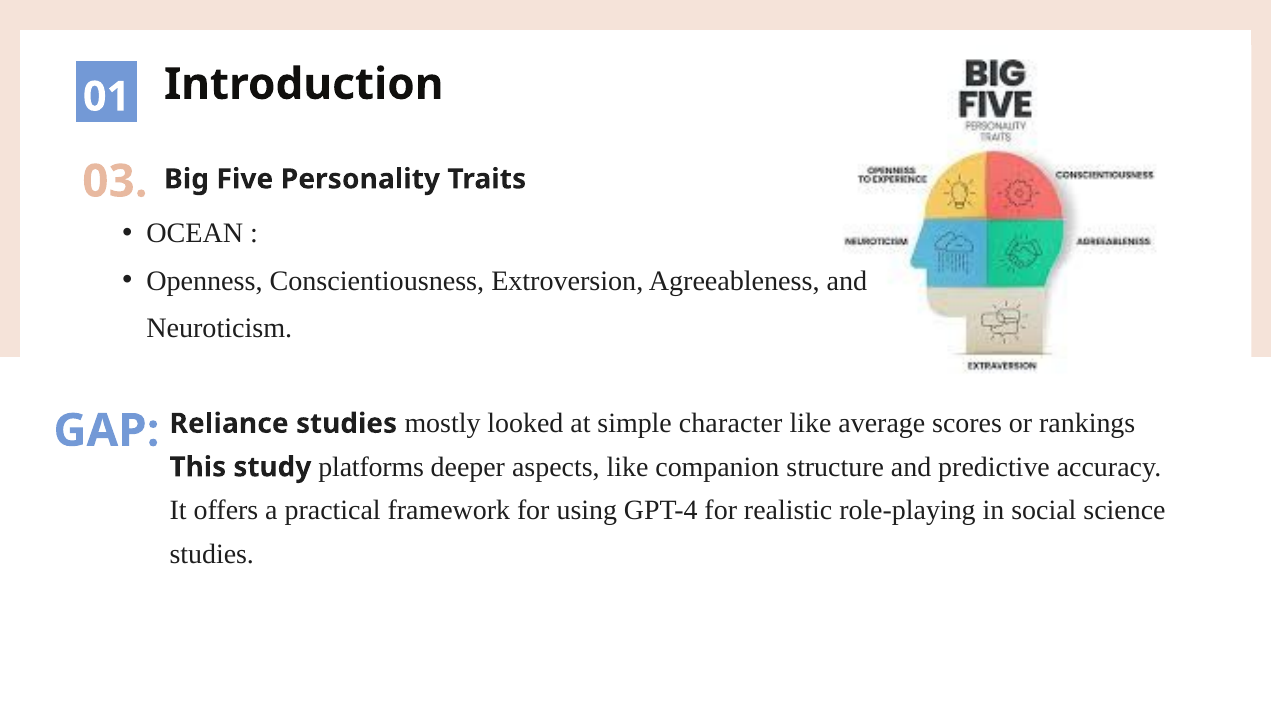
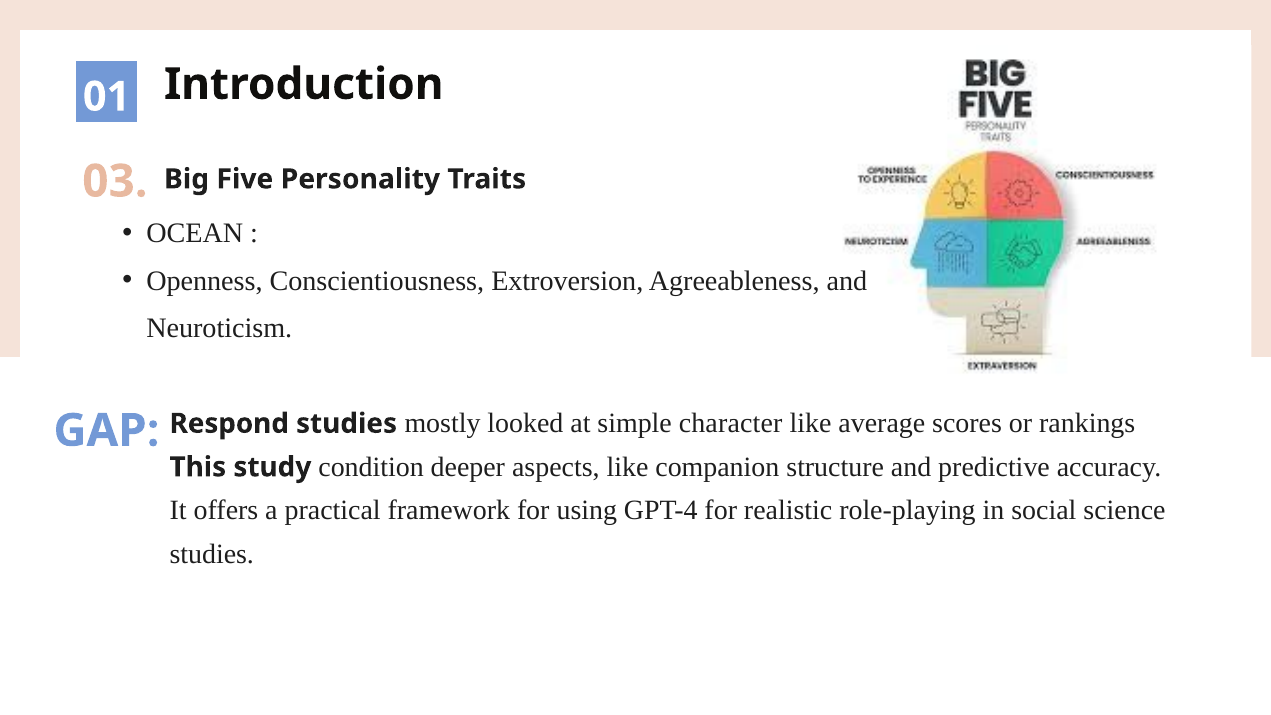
Reliance: Reliance -> Respond (229, 423)
platforms: platforms -> condition (371, 467)
